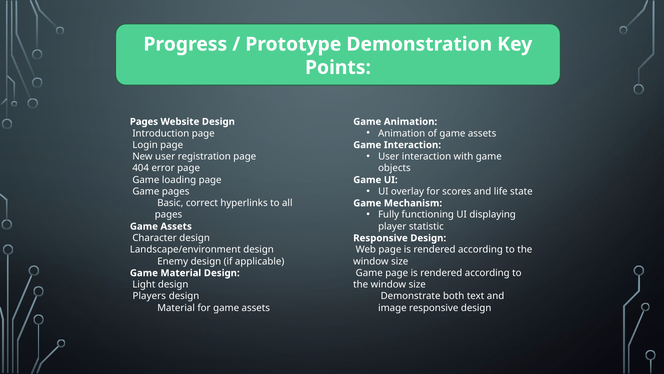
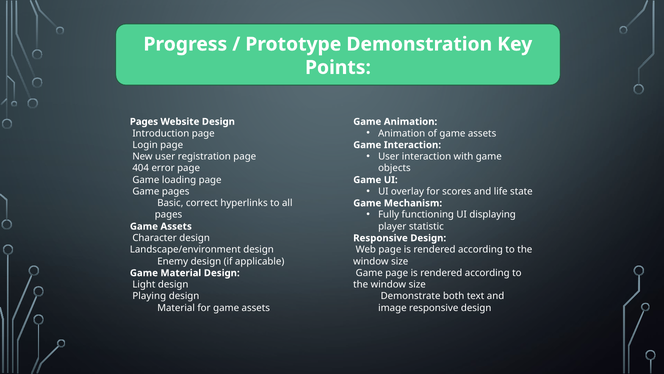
Players: Players -> Playing (149, 296)
